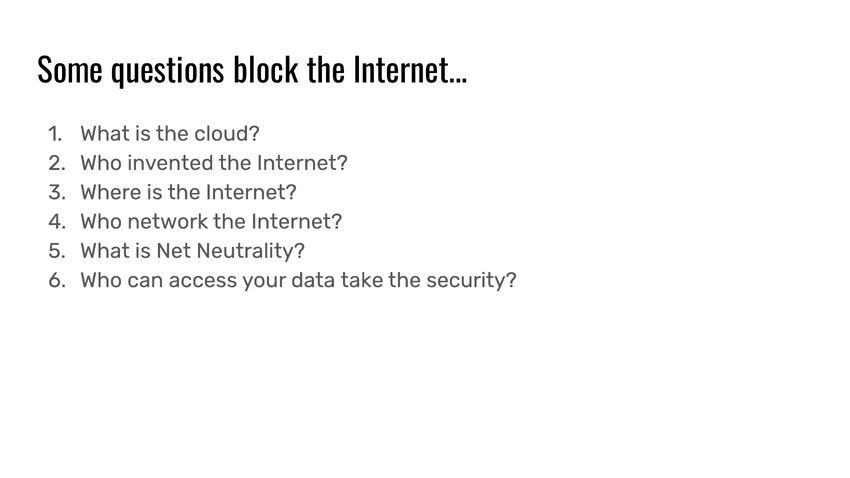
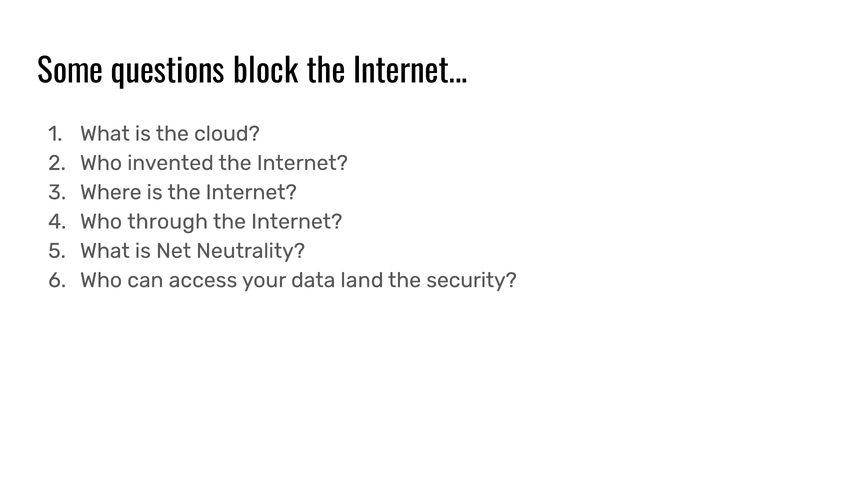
network: network -> through (168, 222)
take: take -> land (362, 280)
